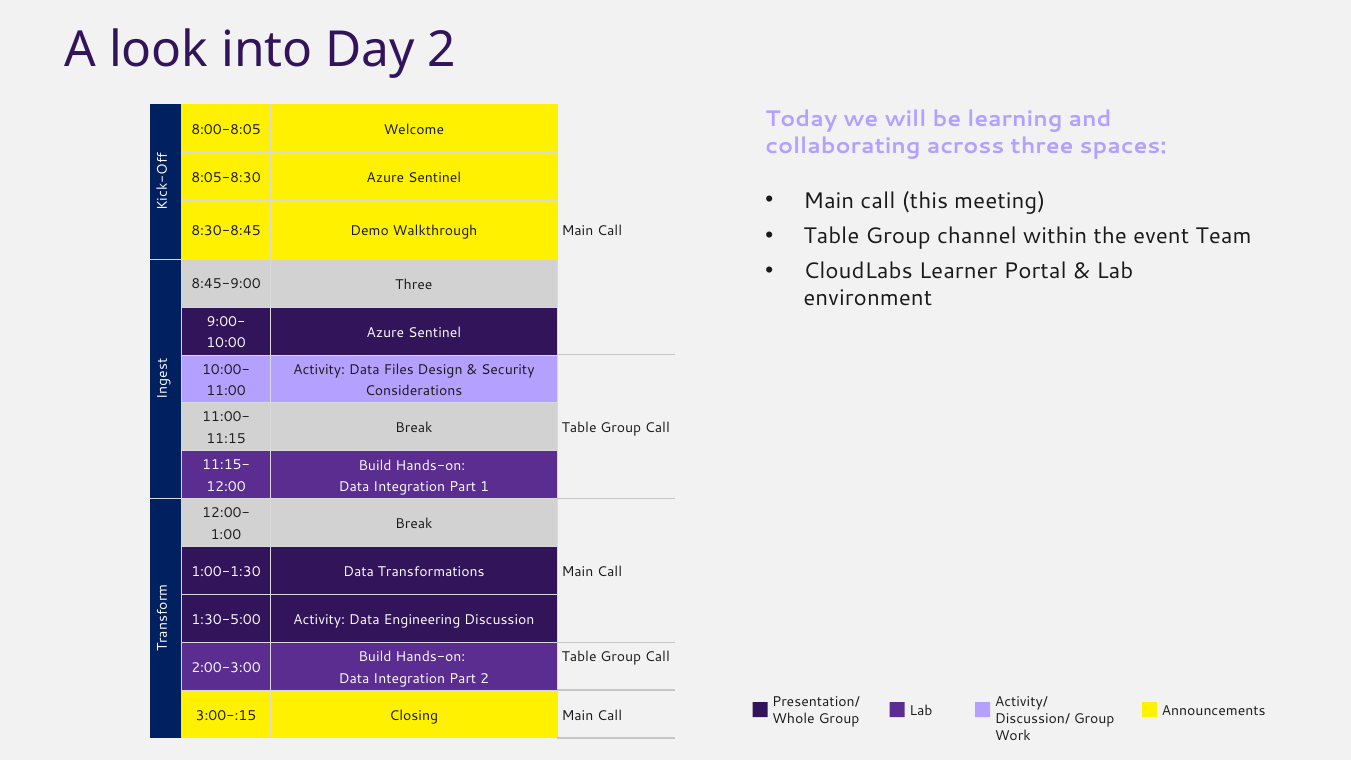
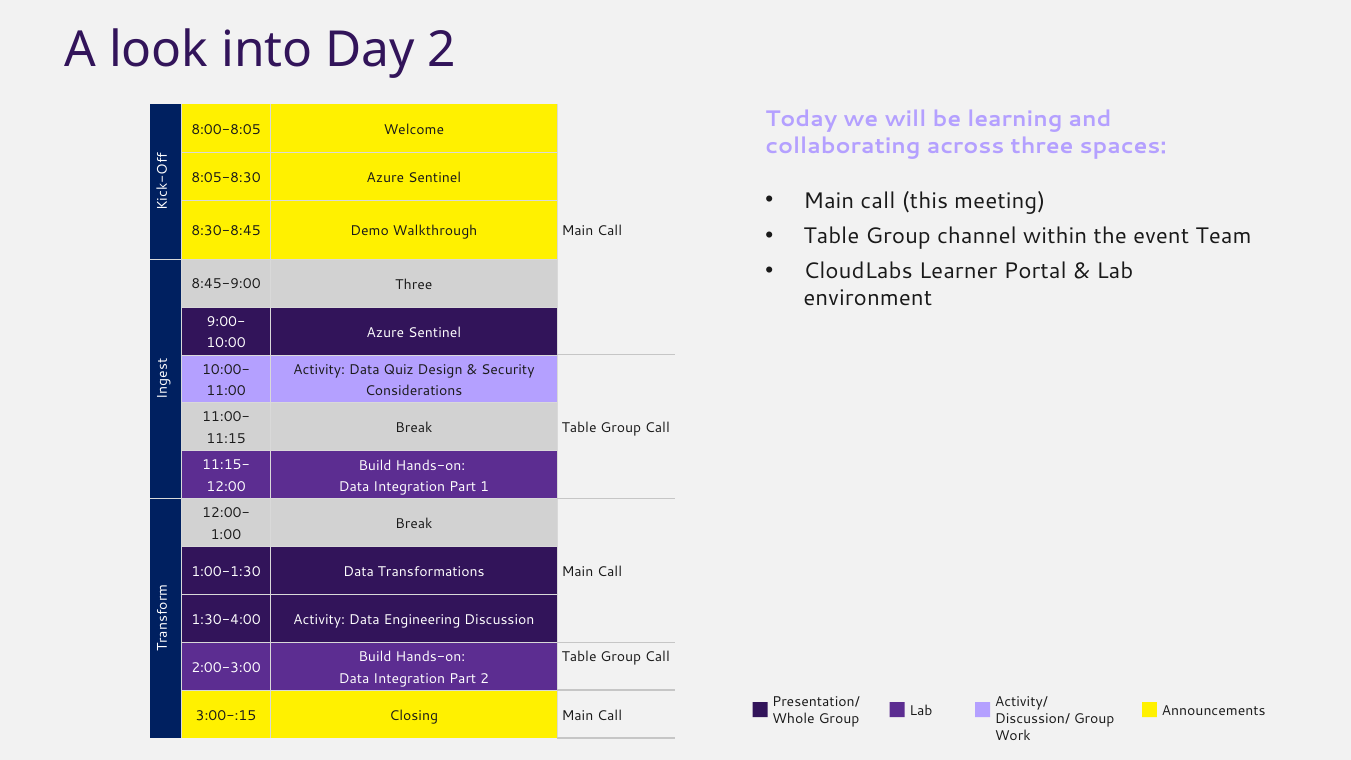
Files: Files -> Quiz (399, 370)
1:30-5:00: 1:30-5:00 -> 1:30-4:00 (226, 620)
